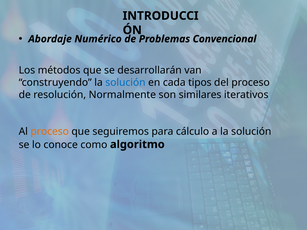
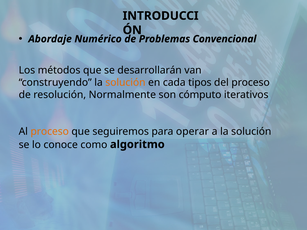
solución colour: blue -> orange (125, 83)
similares: similares -> cómputo (200, 95)
cálculo: cálculo -> operar (192, 132)
